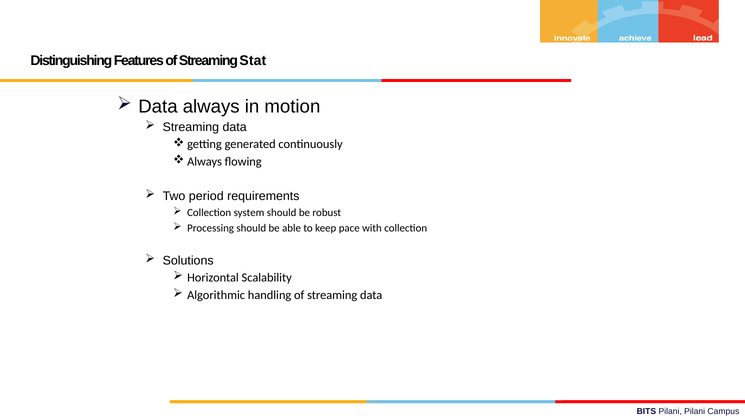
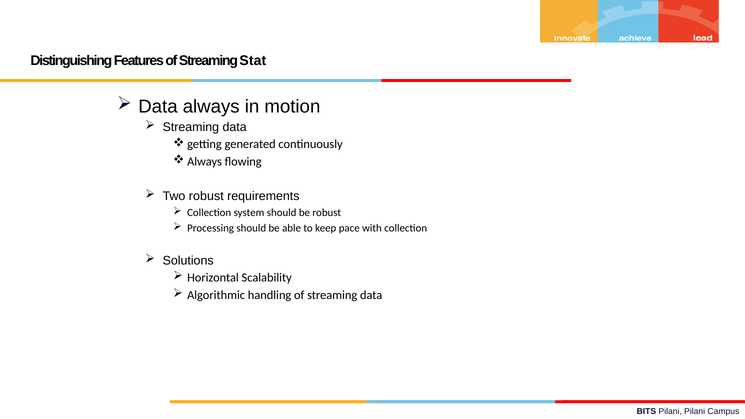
Two period: period -> robust (206, 196)
